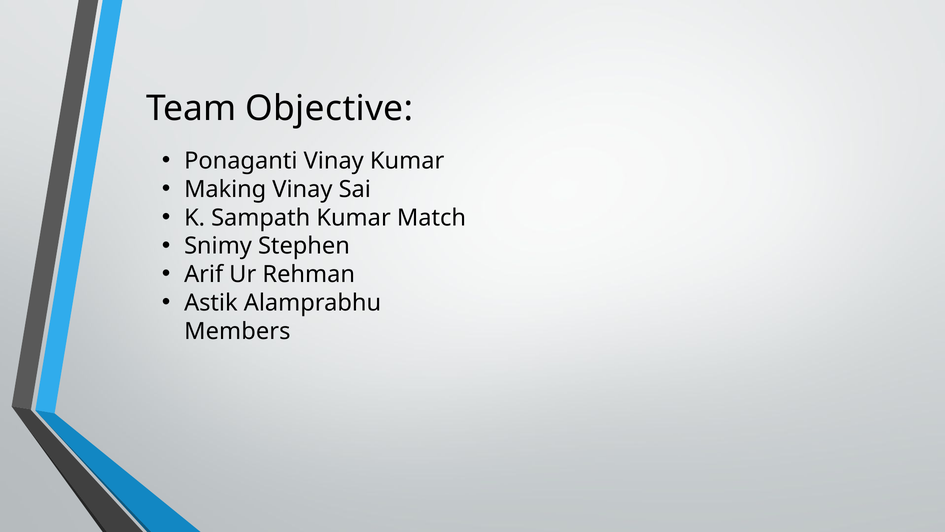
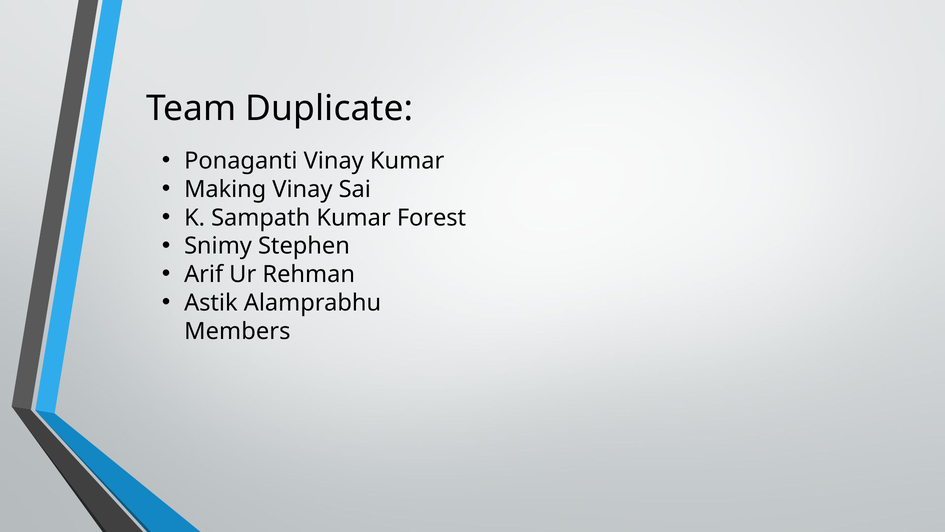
Objective: Objective -> Duplicate (329, 108)
Match: Match -> Forest (431, 218)
